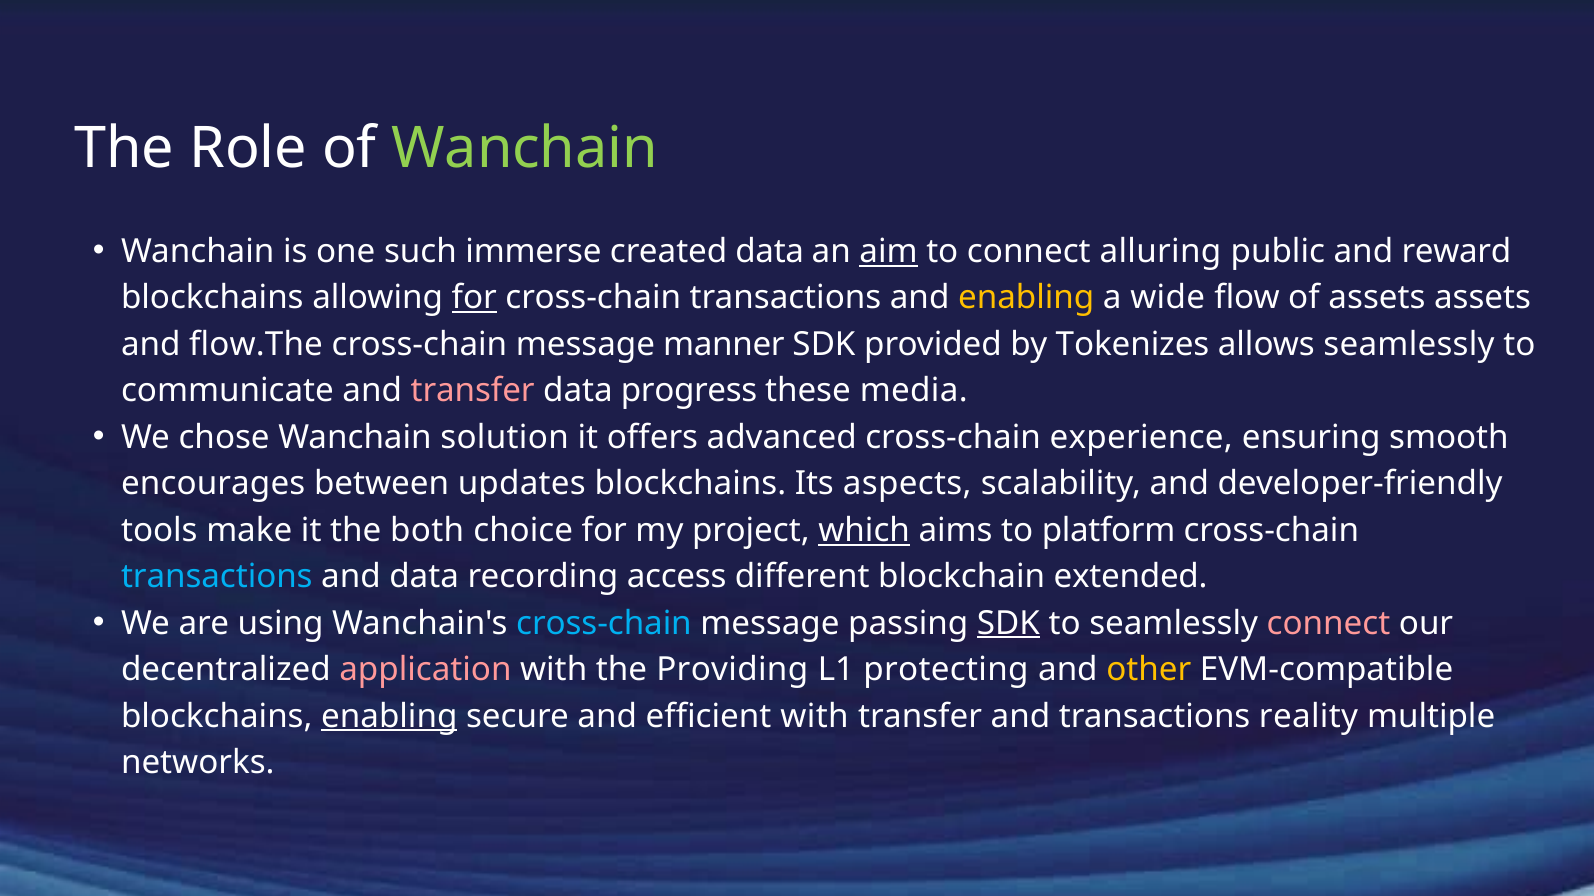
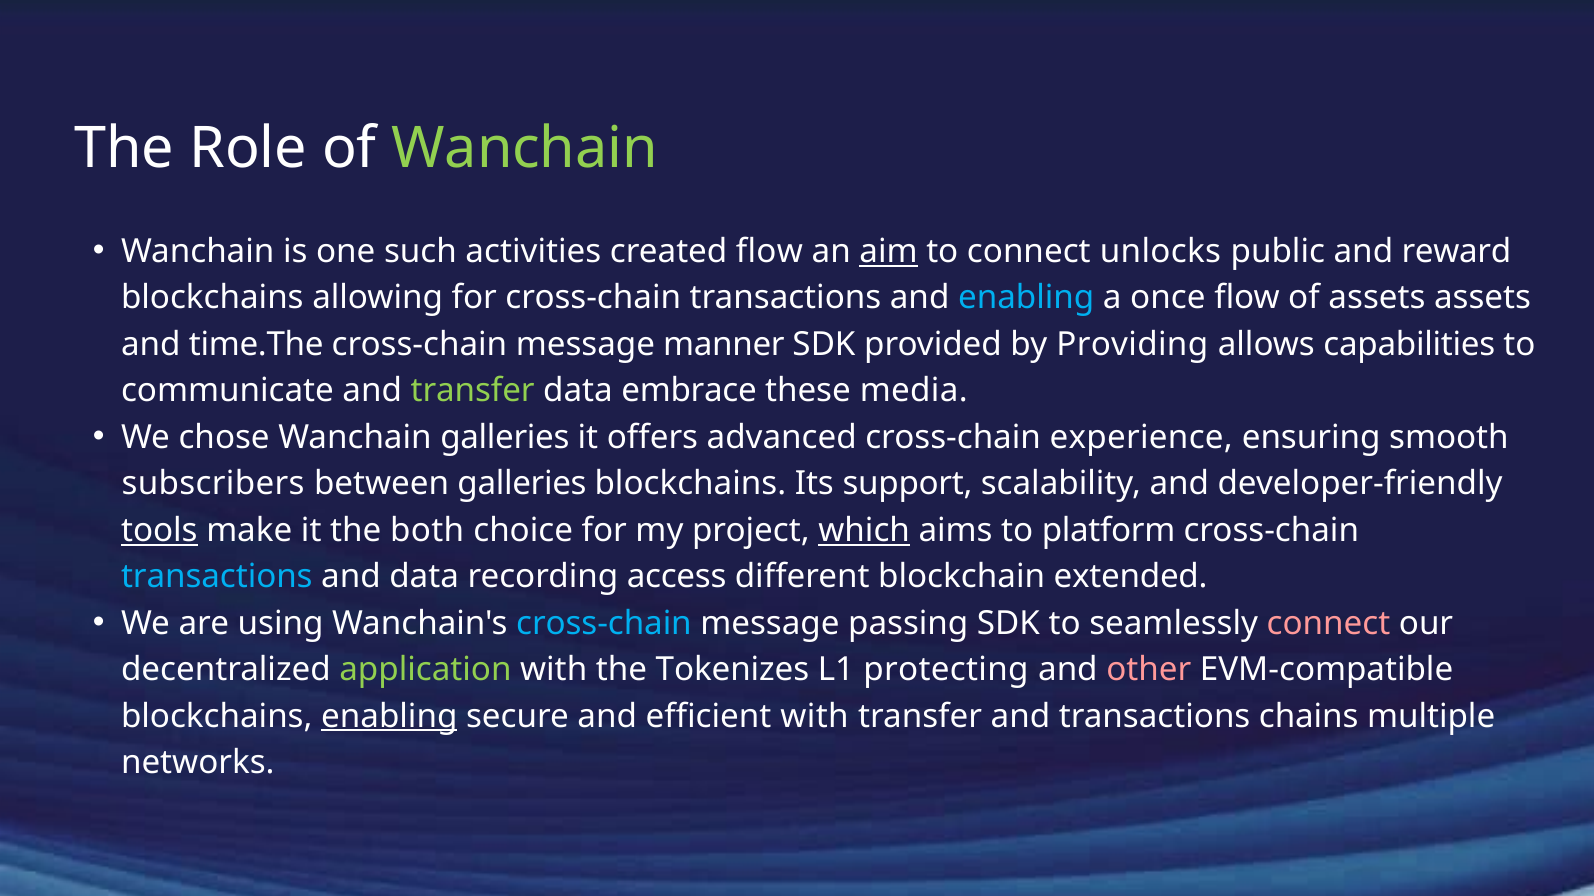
immerse: immerse -> activities (533, 252)
created data: data -> flow (769, 252)
alluring: alluring -> unlocks (1160, 252)
for underline: present -> none (474, 298)
enabling colour: yellow -> light blue (1026, 298)
wide: wide -> once (1168, 298)
flow.The: flow.The -> time.The (256, 345)
Tokenizes: Tokenizes -> Providing (1132, 345)
allows seamlessly: seamlessly -> capabilities (1409, 345)
transfer colour: pink -> light green (473, 391)
progress: progress -> embrace (689, 391)
Wanchain solution: solution -> galleries (505, 438)
encourages: encourages -> subscribers (213, 484)
between updates: updates -> galleries (522, 484)
aspects: aspects -> support (908, 484)
tools underline: none -> present (159, 531)
SDK underline: present -> none (1008, 624)
application colour: pink -> light green (425, 670)
Providing: Providing -> Tokenizes (732, 670)
other colour: yellow -> pink (1149, 670)
reality: reality -> chains (1309, 717)
